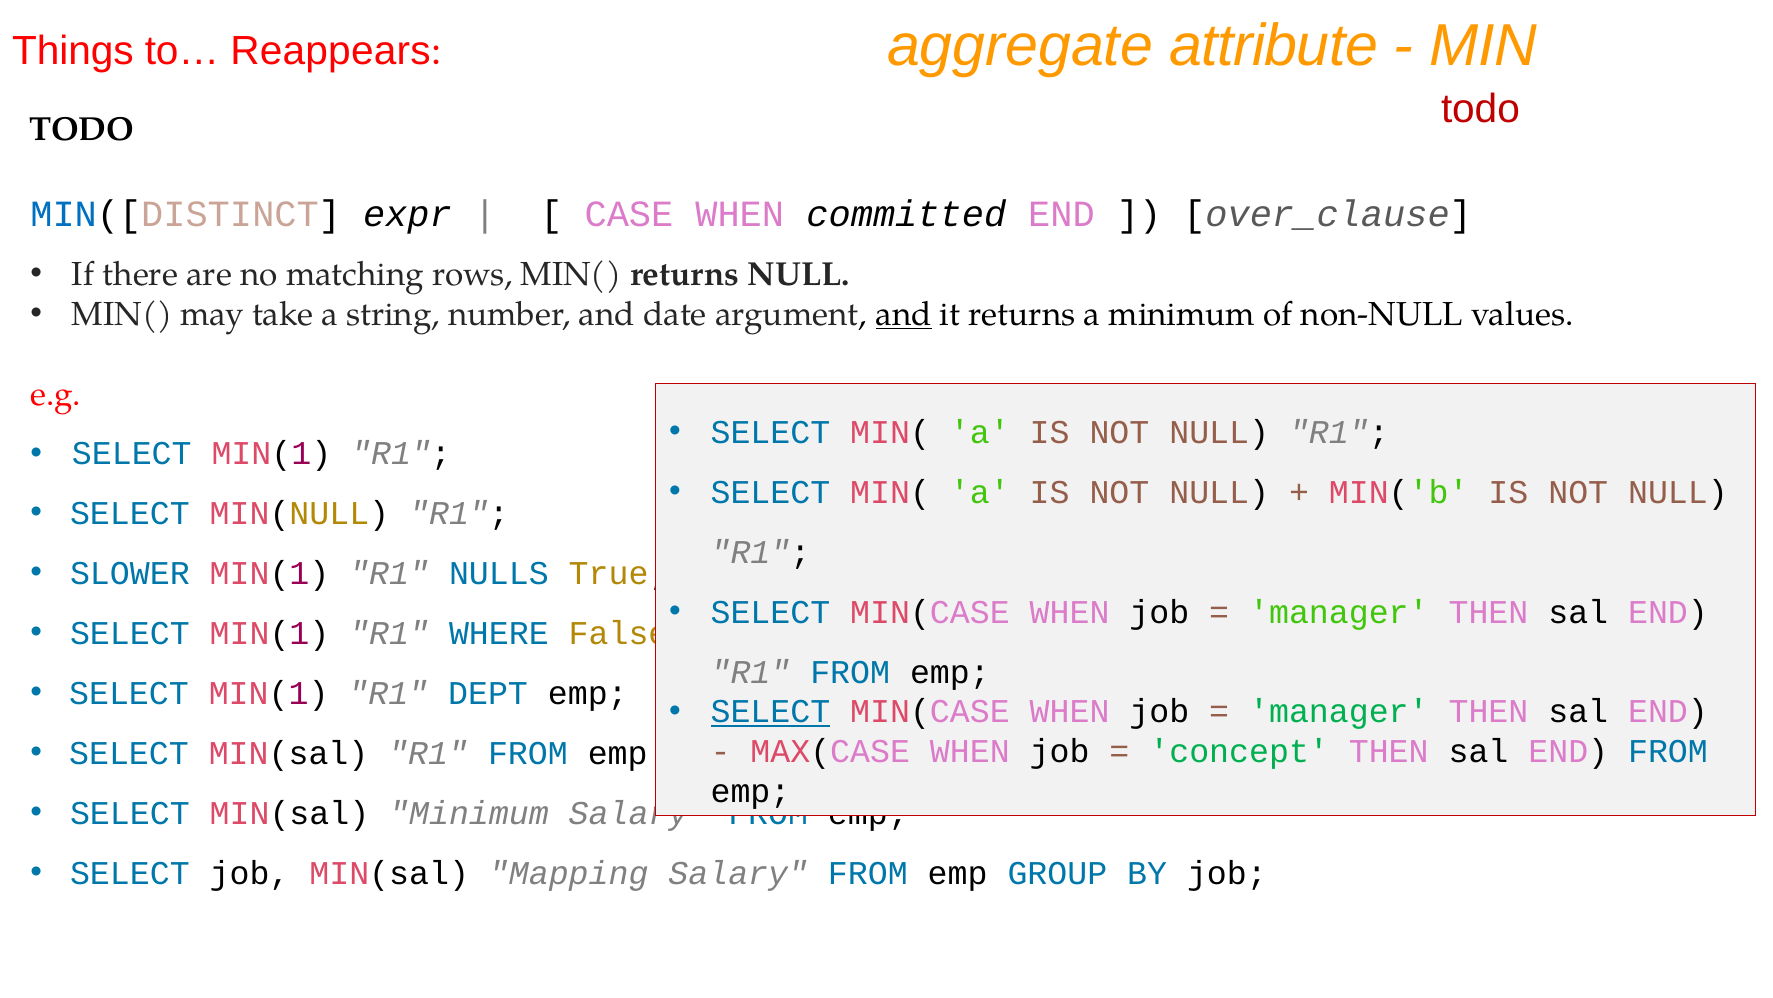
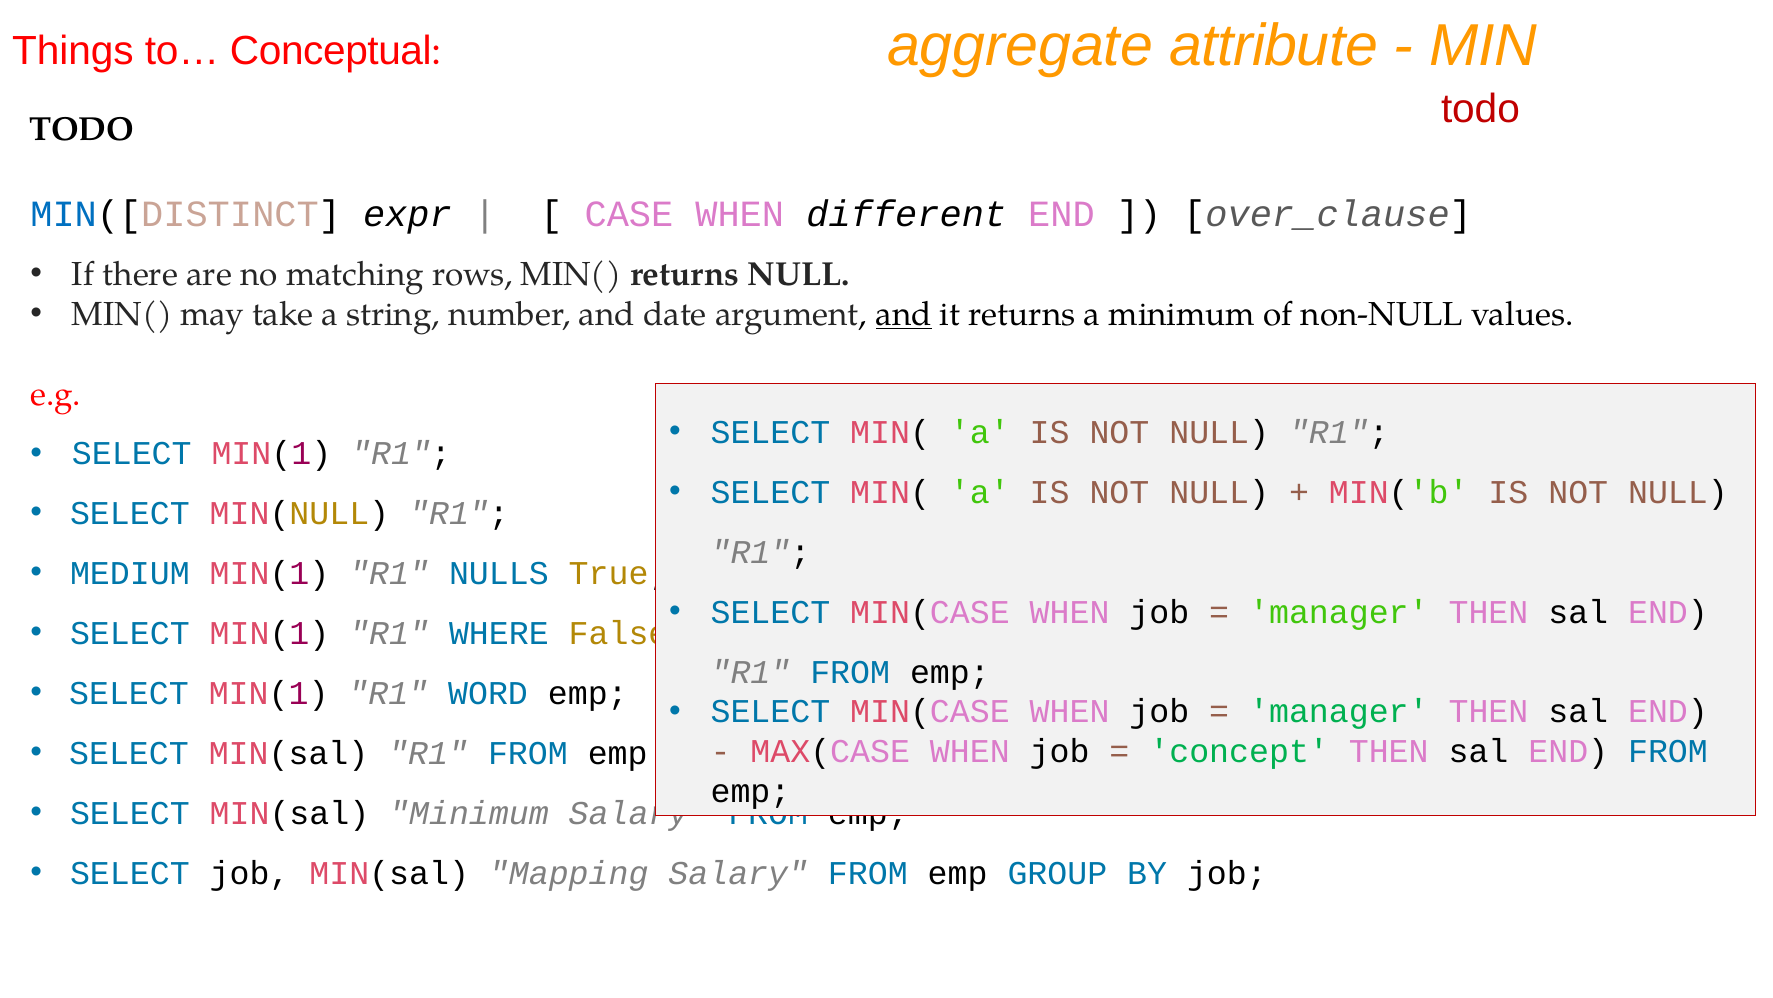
Reappears: Reappears -> Conceptual (331, 51)
committed: committed -> different (906, 215)
SLOWER: SLOWER -> MEDIUM (130, 573)
DEPT: DEPT -> WORD (488, 693)
SELECT underline: present -> none (770, 711)
